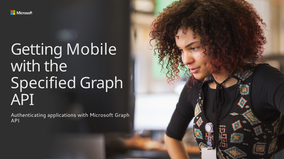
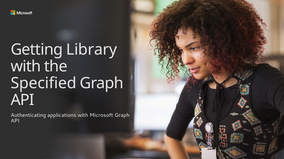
Mobile: Mobile -> Library (92, 50)
